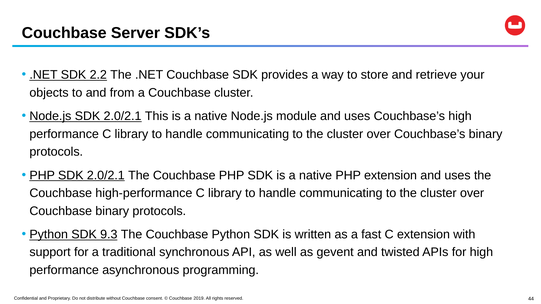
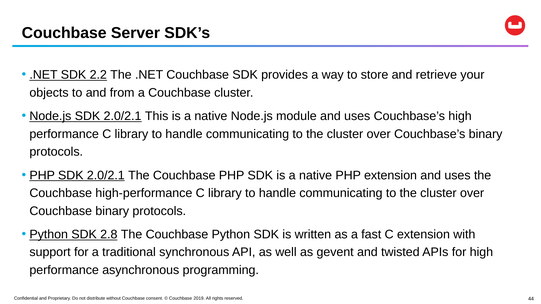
9.3: 9.3 -> 2.8 (109, 235)
